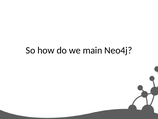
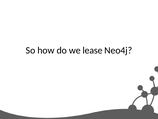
main: main -> lease (93, 50)
